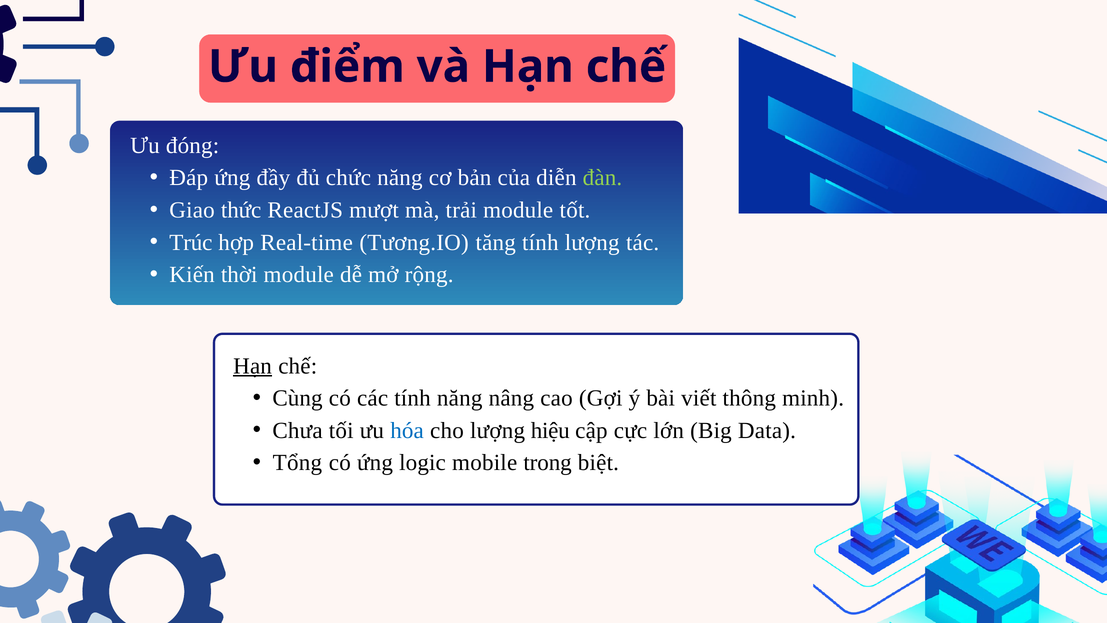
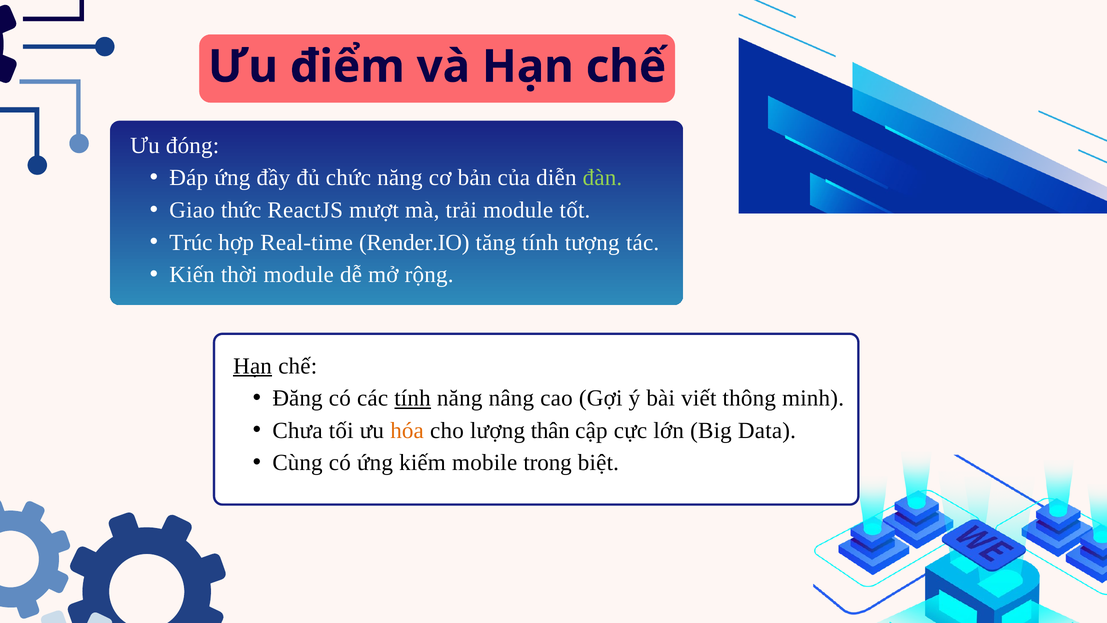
Tương.IO: Tương.IO -> Render.IO (414, 242)
tính lượng: lượng -> tượng (592, 242)
Cùng: Cùng -> Đăng (297, 398)
tính underline: none -> present (412, 398)
hóa colour: blue -> orange (407, 430)
hiệu: hiệu -> thân (550, 430)
Tổng: Tổng -> Cùng (297, 463)
logic: logic -> kiếm (422, 463)
